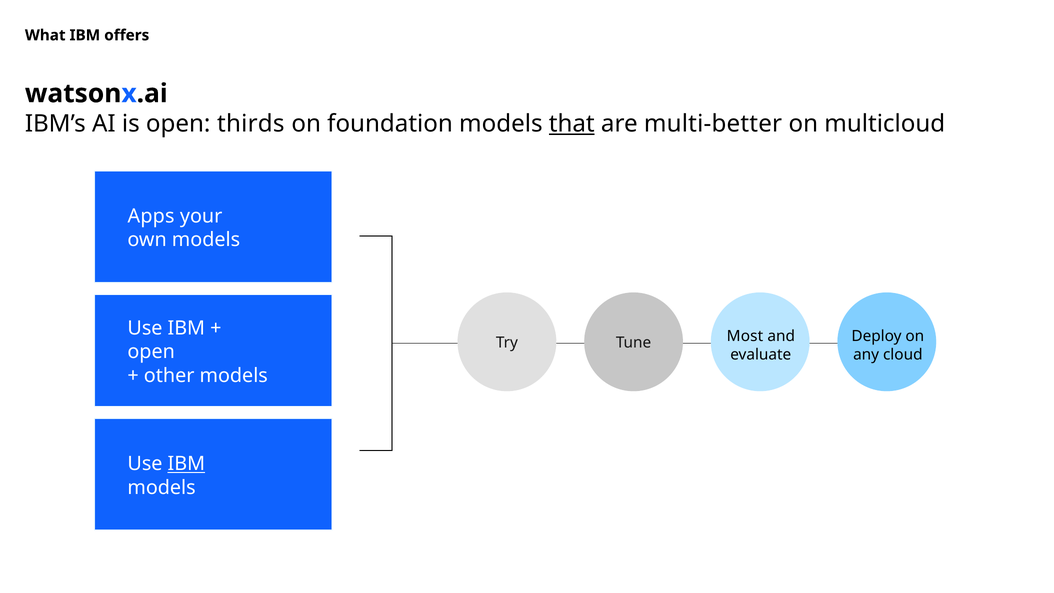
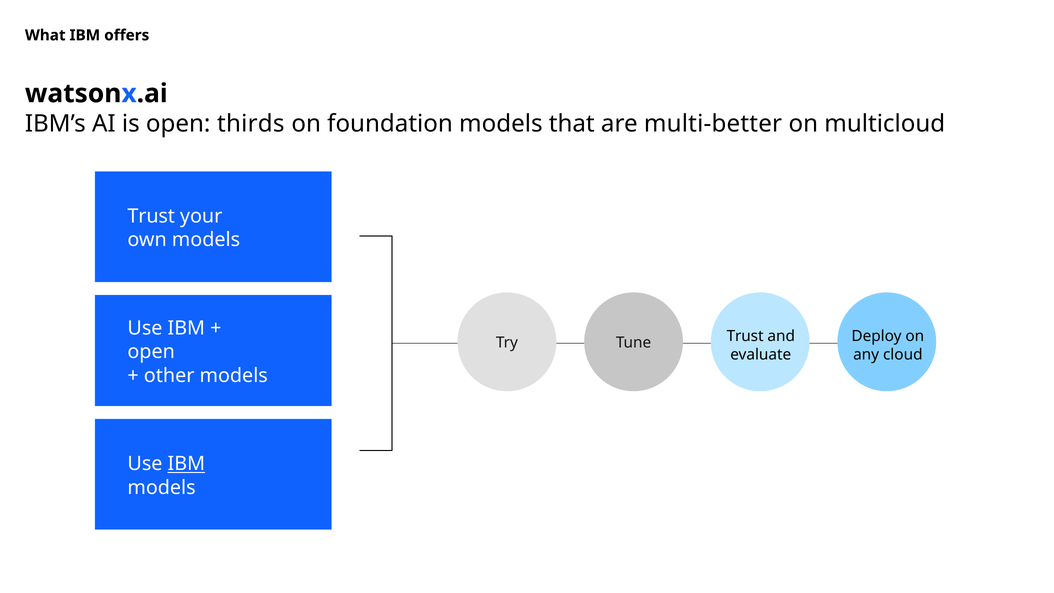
that underline: present -> none (572, 124)
Apps: Apps -> Trust (151, 216)
Most: Most -> Trust (745, 336)
